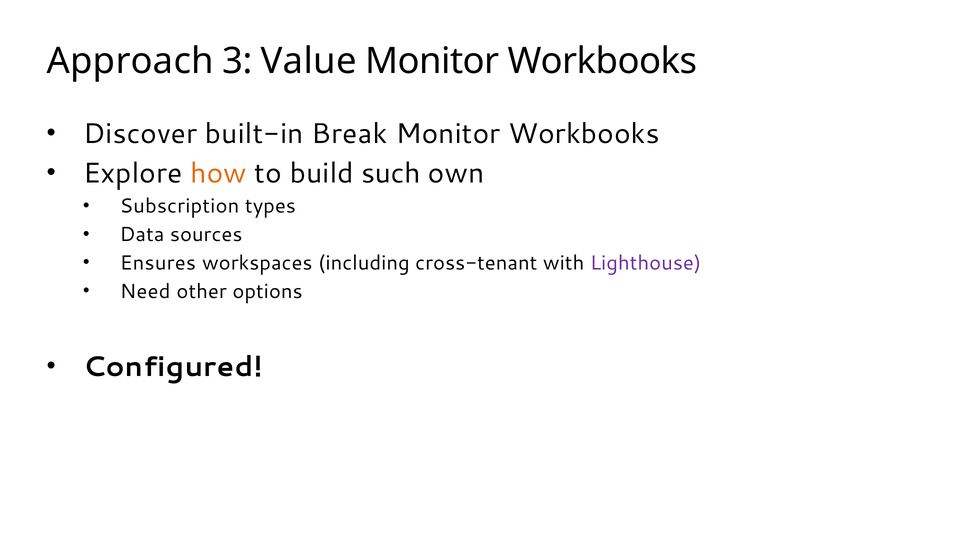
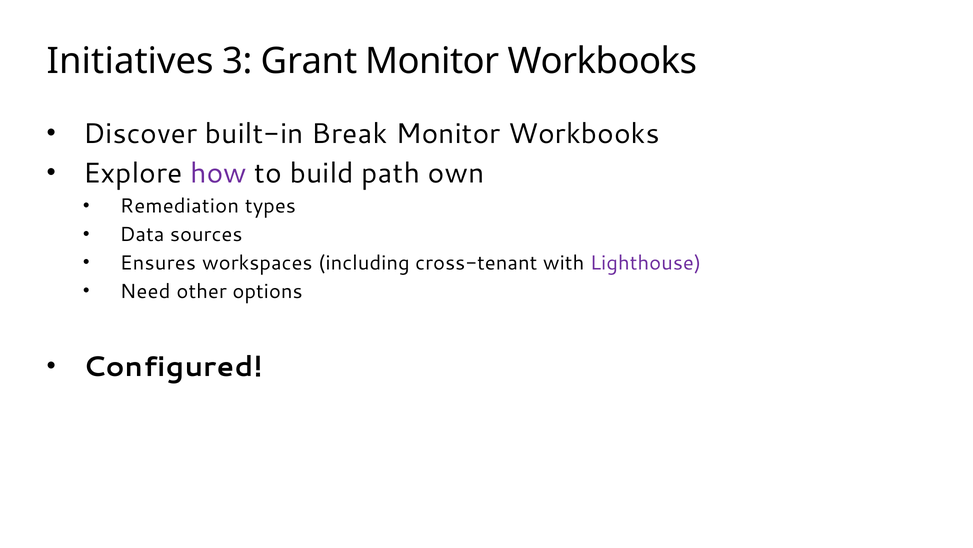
Approach: Approach -> Initiatives (130, 61)
Value: Value -> Grant (309, 61)
how colour: orange -> purple (219, 173)
such: such -> path (391, 173)
Subscription: Subscription -> Remediation (179, 206)
